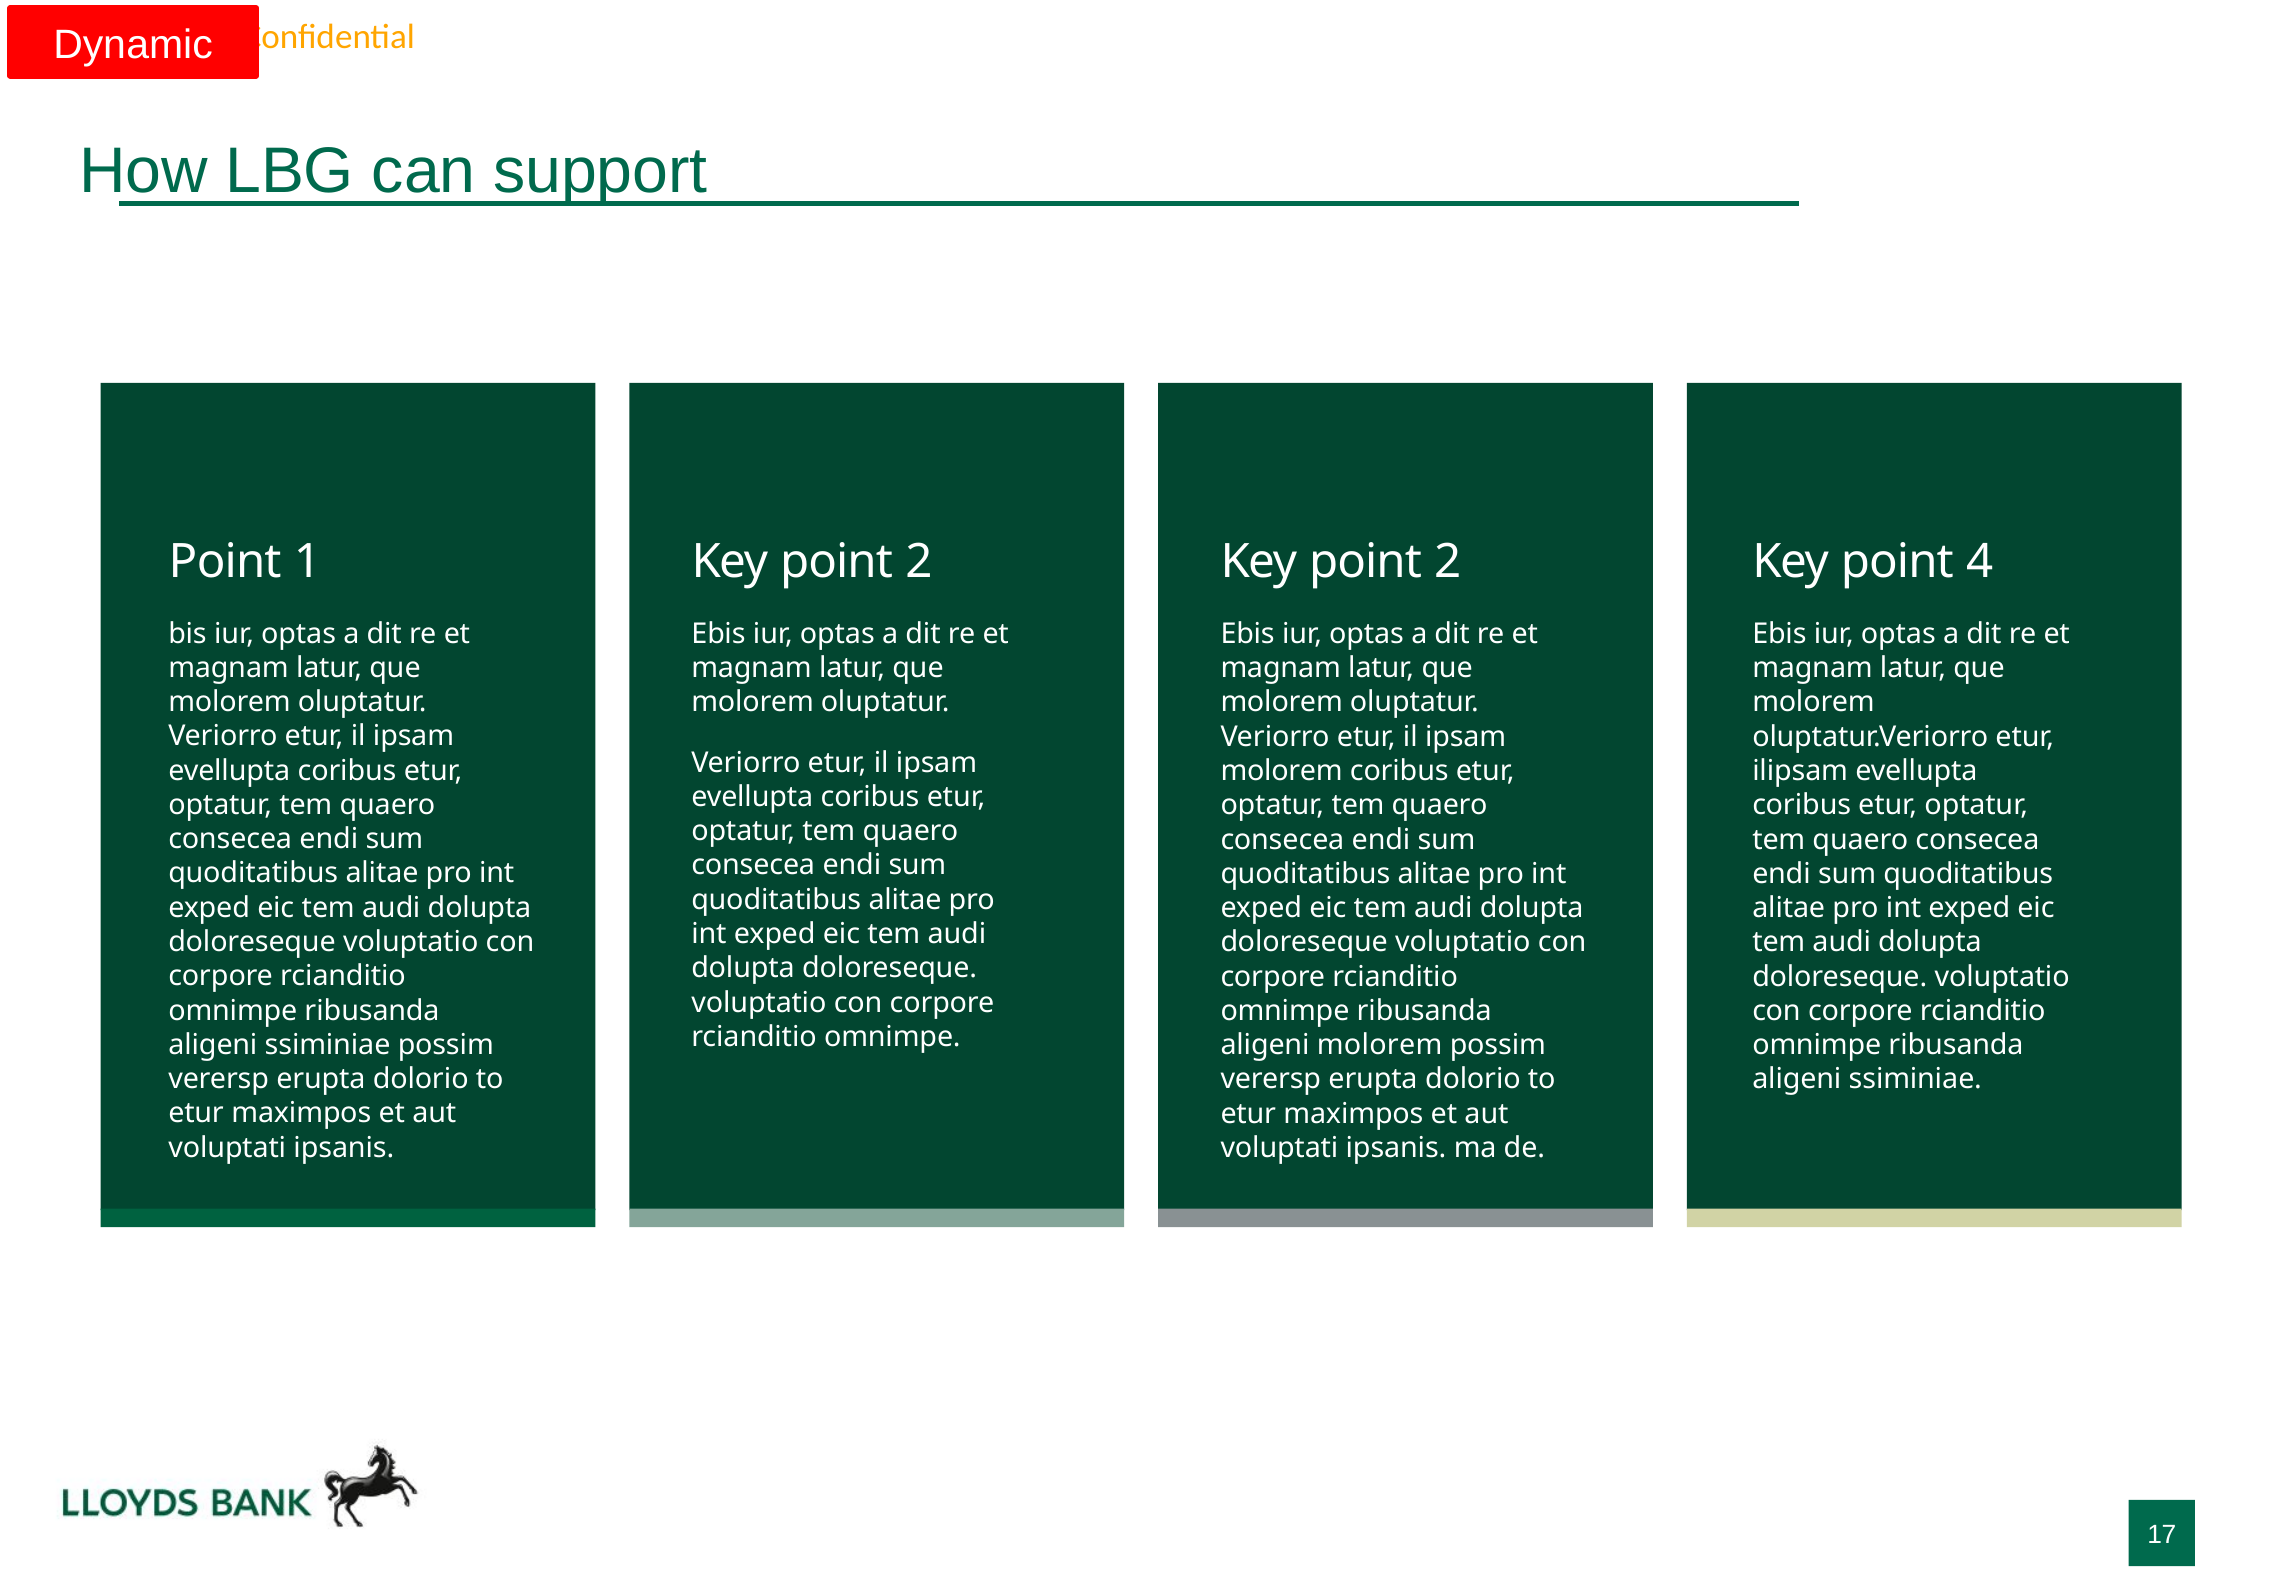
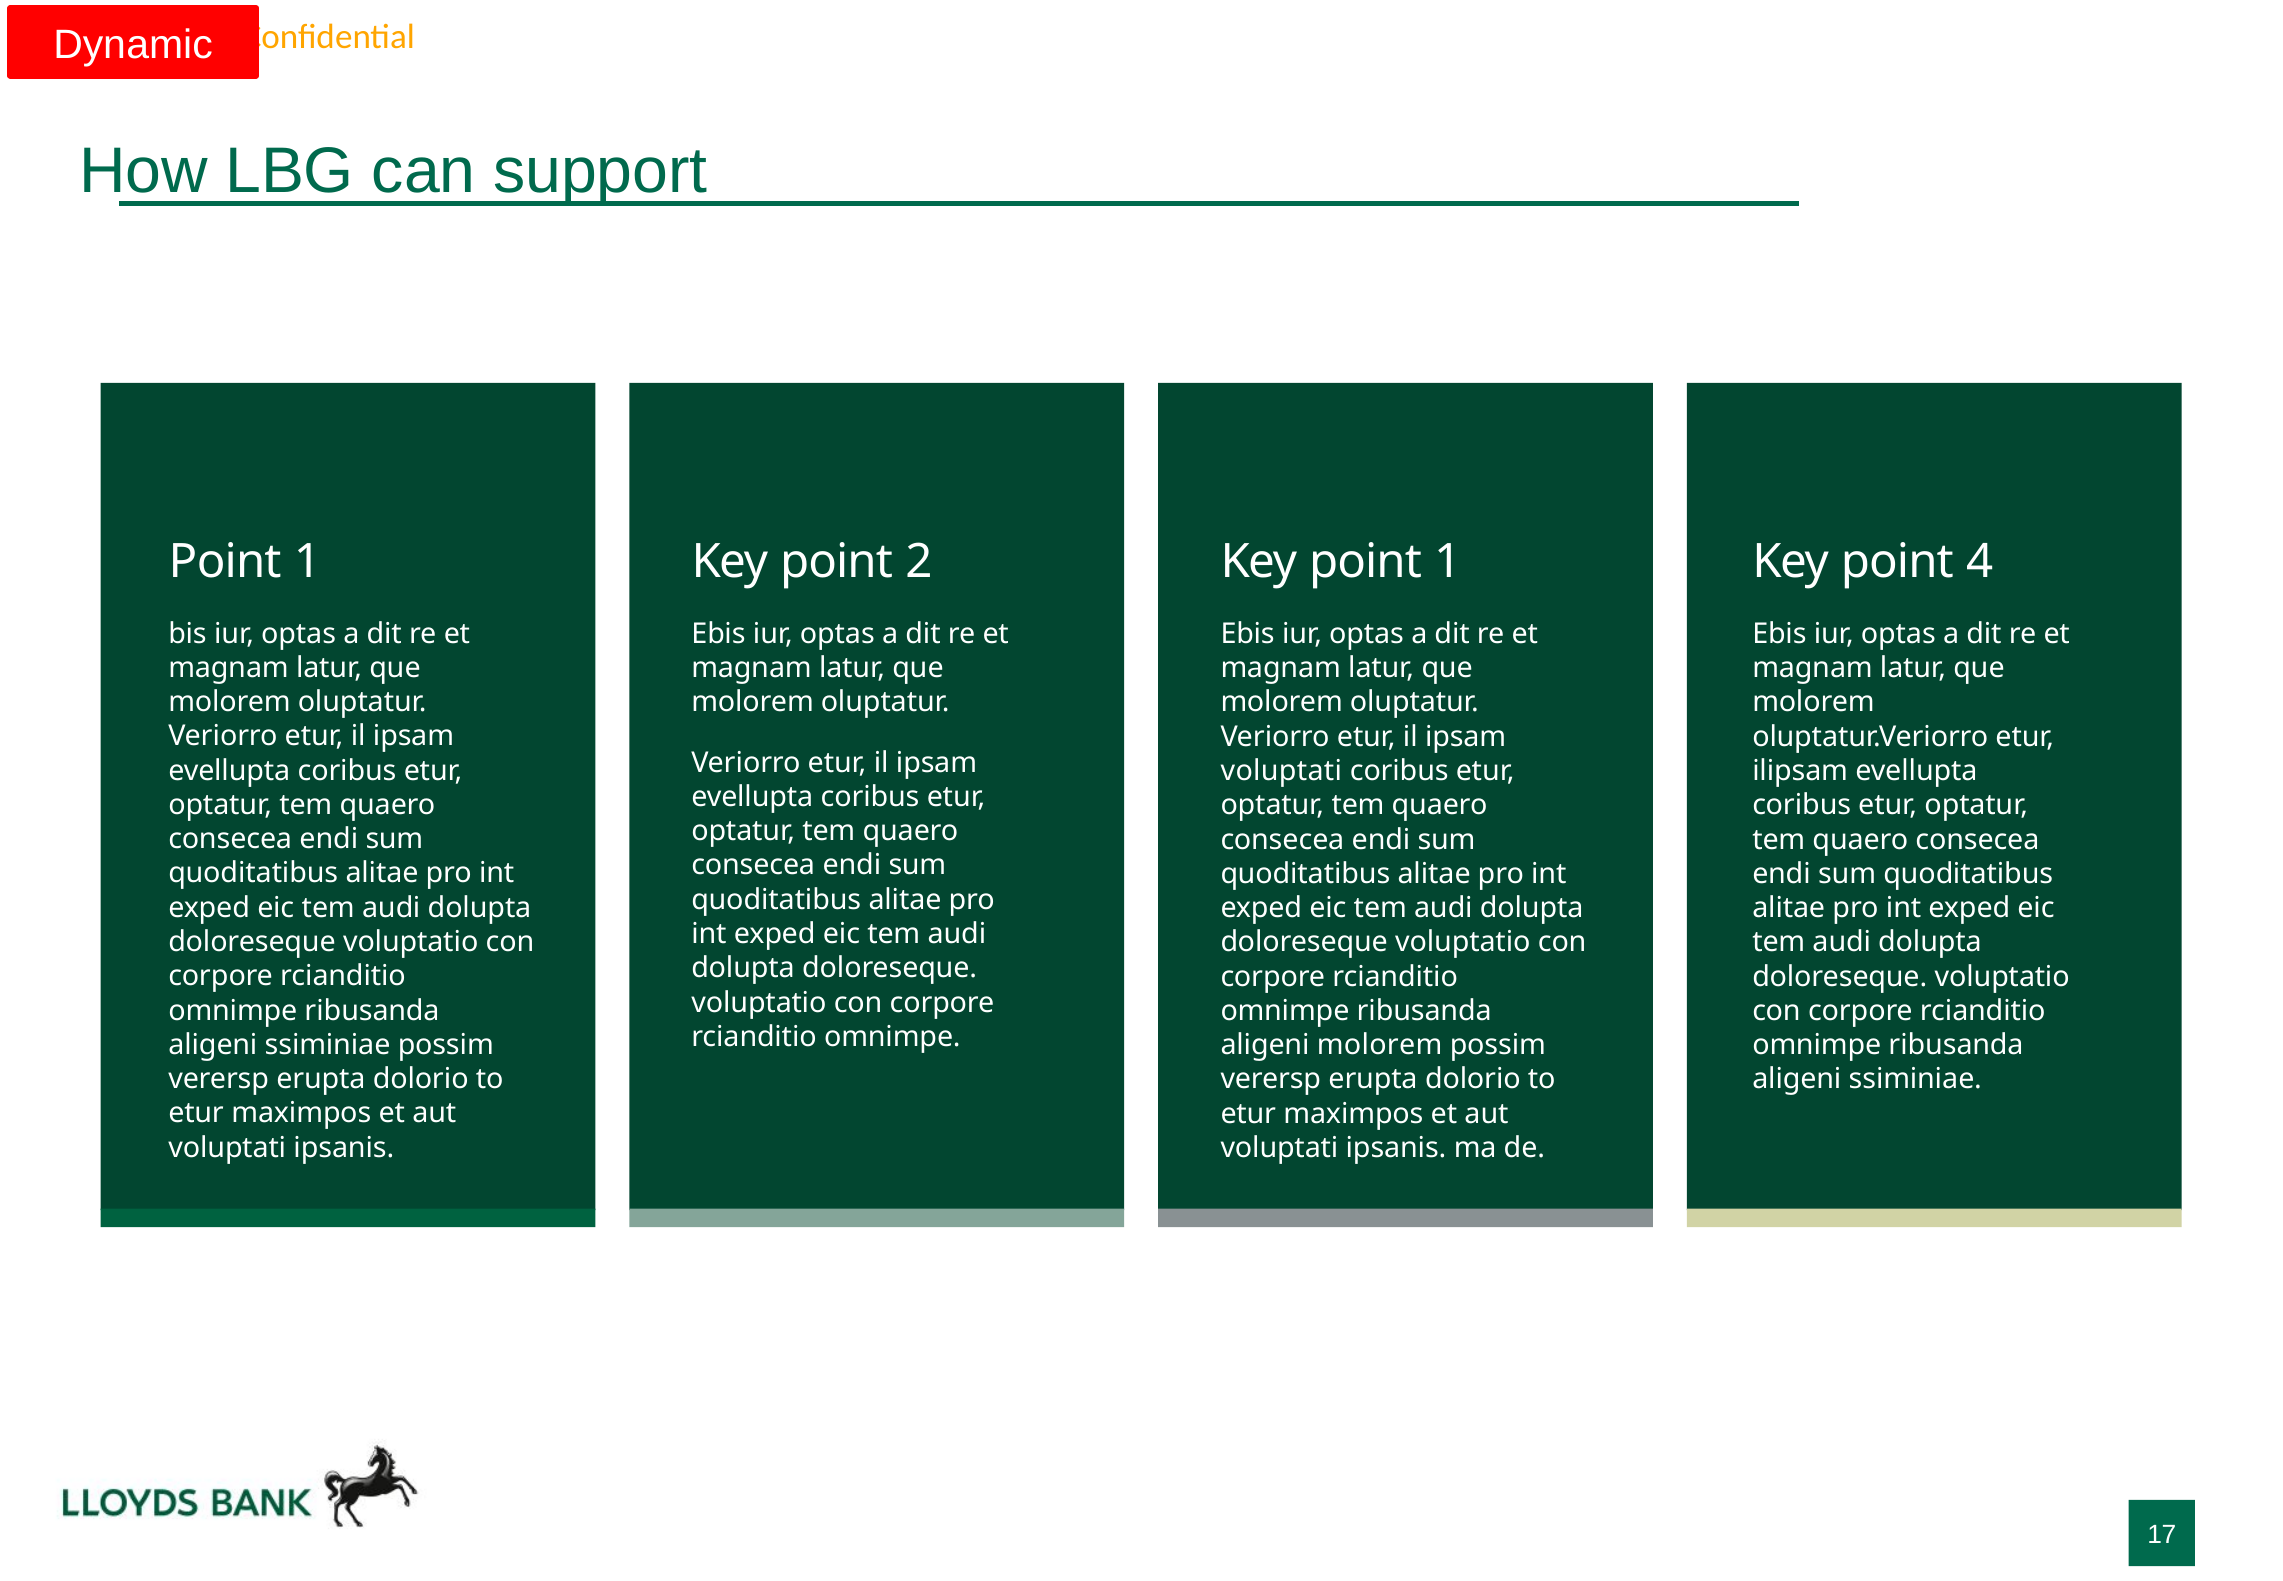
2: 2 -> 1 (1448, 562)
molorem: molorem -> voluptati (1281, 771)
